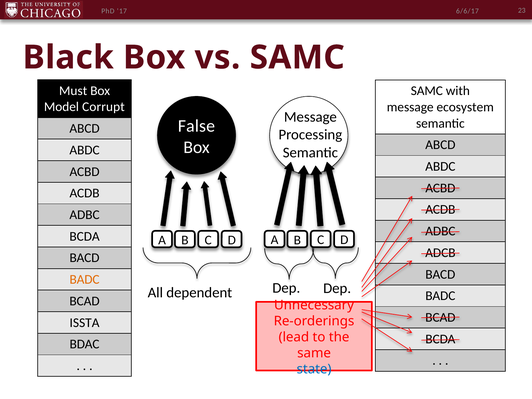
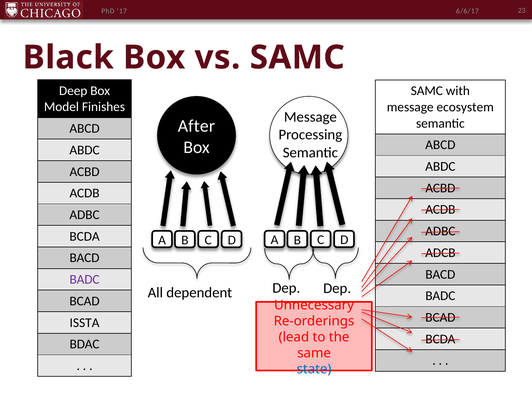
Must: Must -> Deep (73, 91)
Corrupt: Corrupt -> Finishes (103, 107)
False: False -> After (196, 126)
BADC colour: orange -> purple (85, 279)
